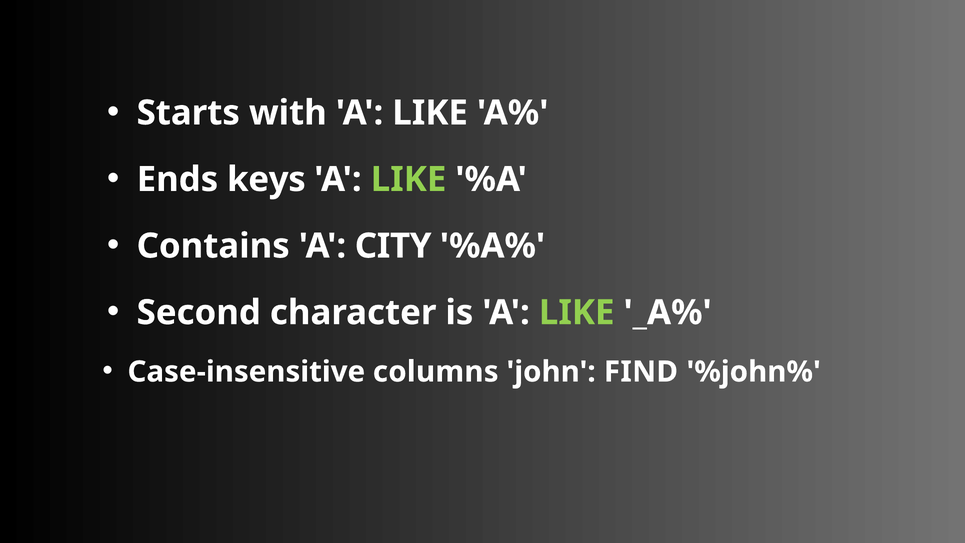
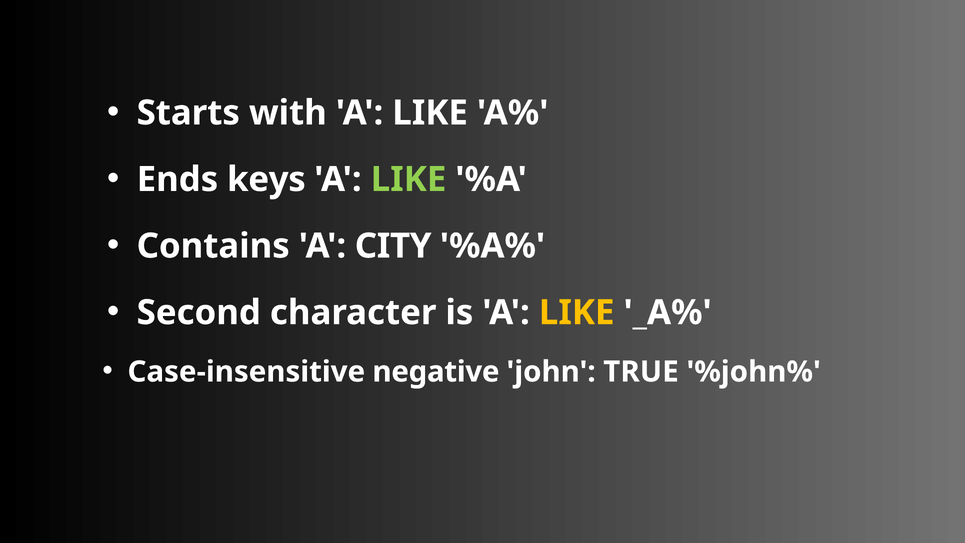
LIKE colour: light green -> yellow (577, 313)
columns: columns -> negative (436, 372)
FIND: FIND -> TRUE (641, 372)
